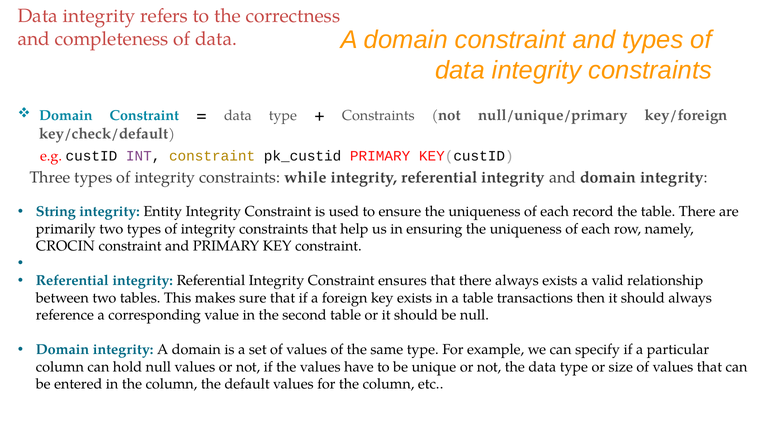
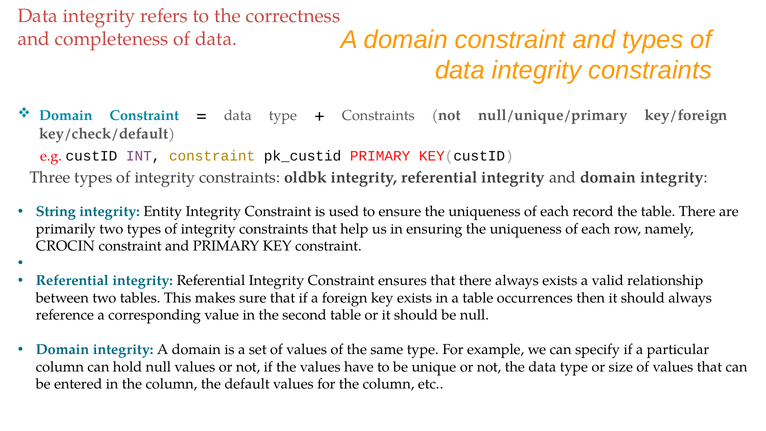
while: while -> oldbk (306, 177)
transactions: transactions -> occurrences (535, 298)
